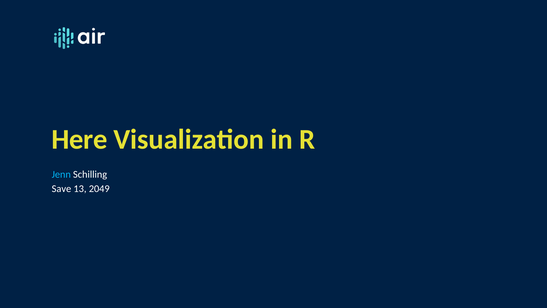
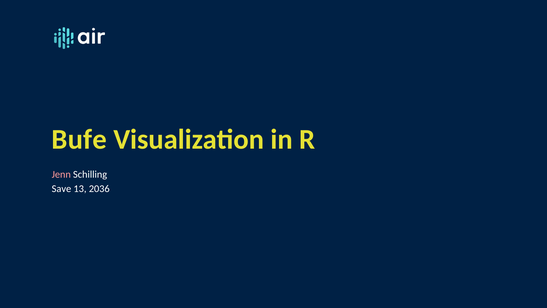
Here: Here -> Bufe (79, 139)
Jenn colour: light blue -> pink (61, 174)
2049: 2049 -> 2036 (99, 189)
